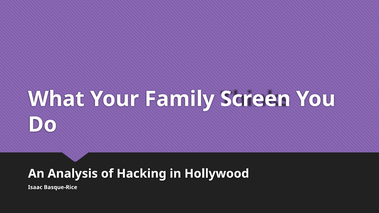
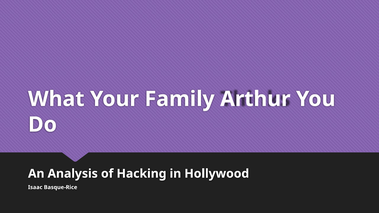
Screen: Screen -> Arthur (255, 99)
